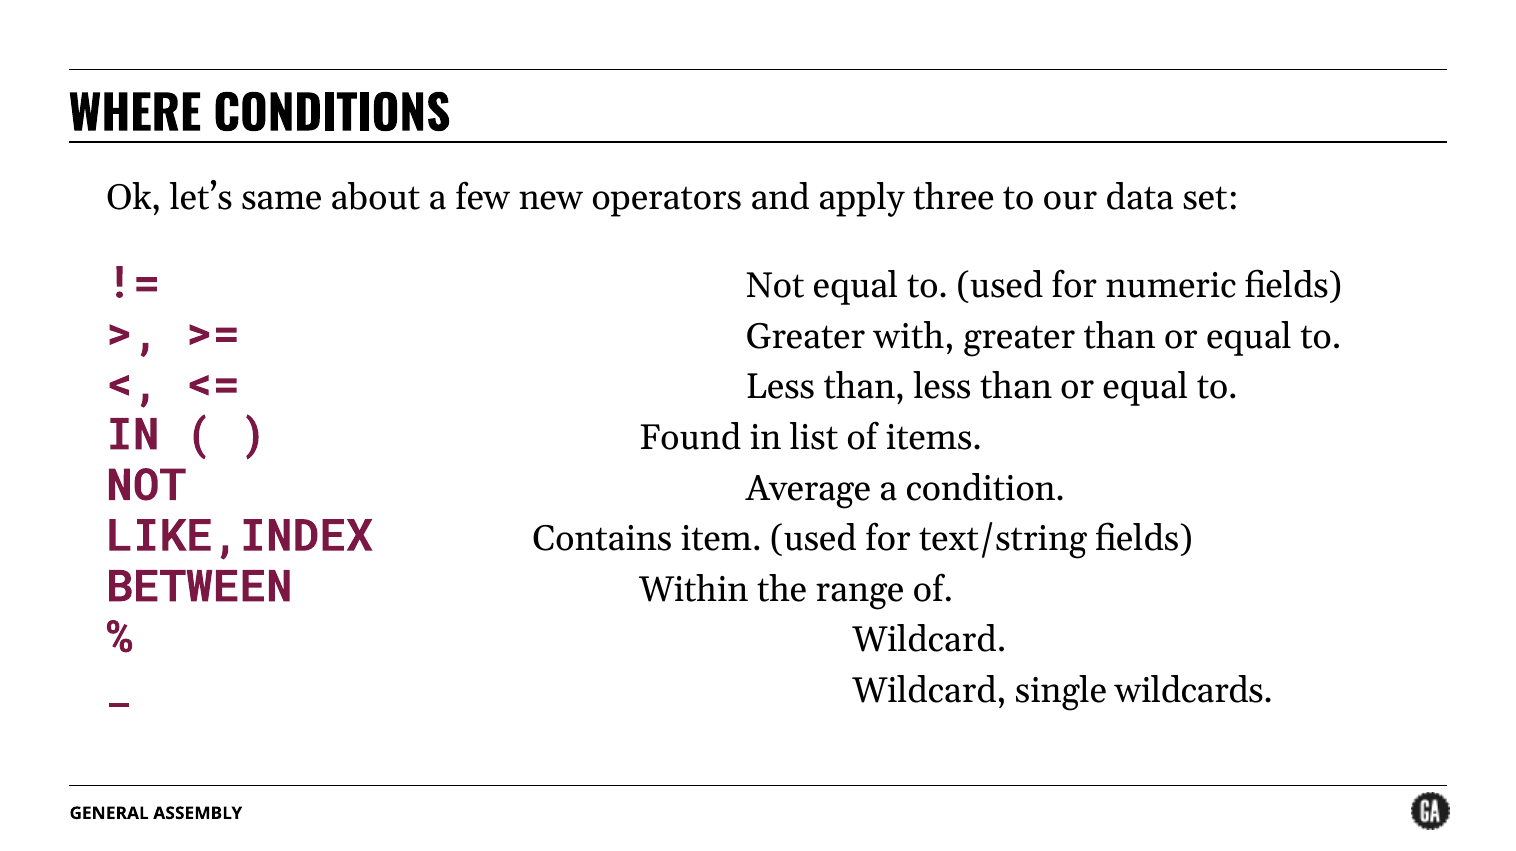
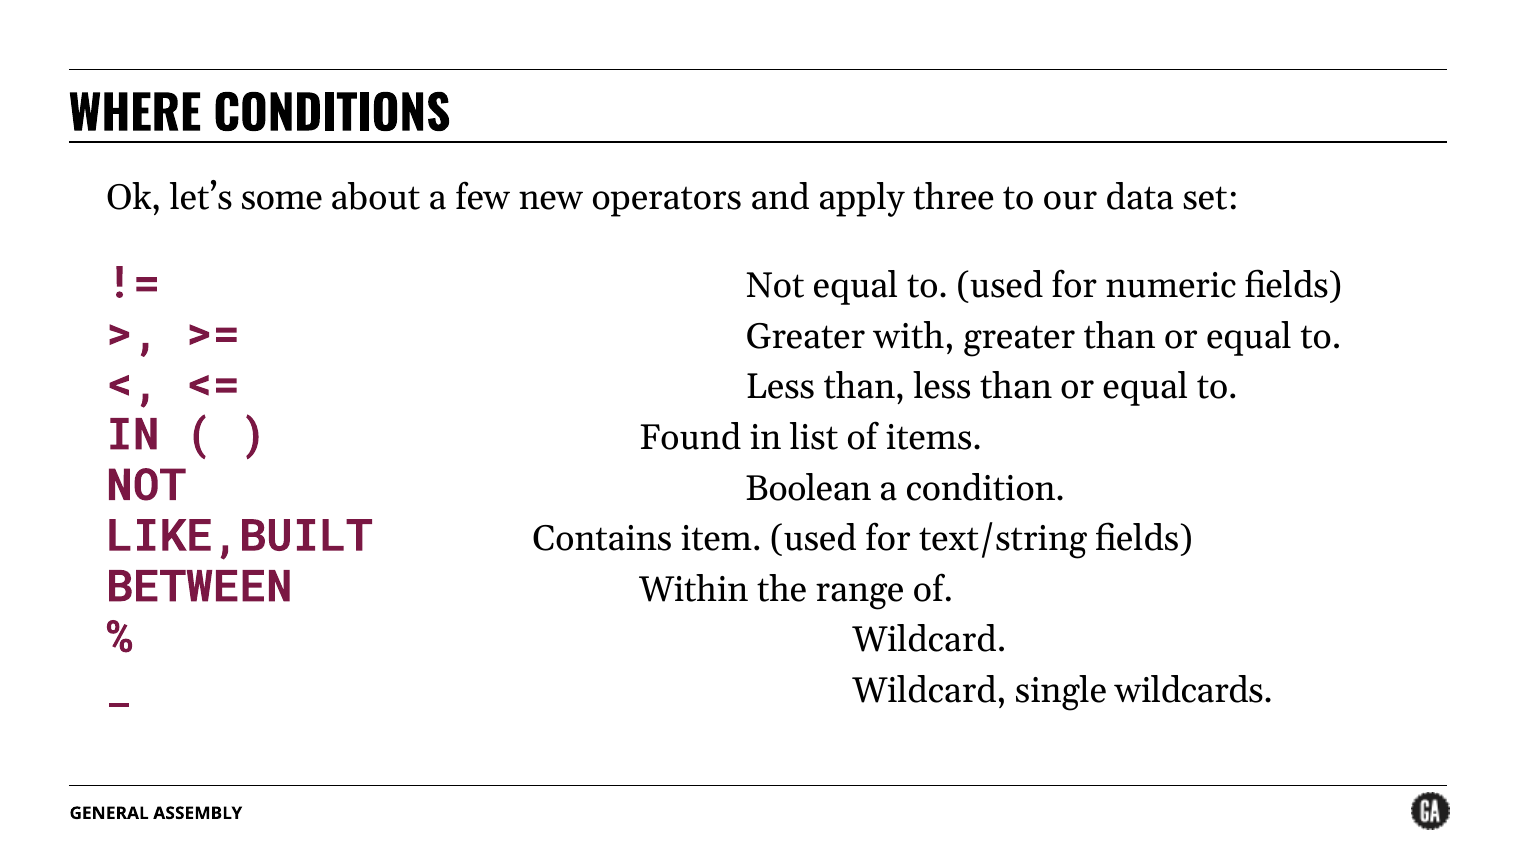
same: same -> some (282, 198)
Average: Average -> Boolean (808, 489)
LIKE,INDEX: LIKE,INDEX -> LIKE,BUILT (239, 536)
